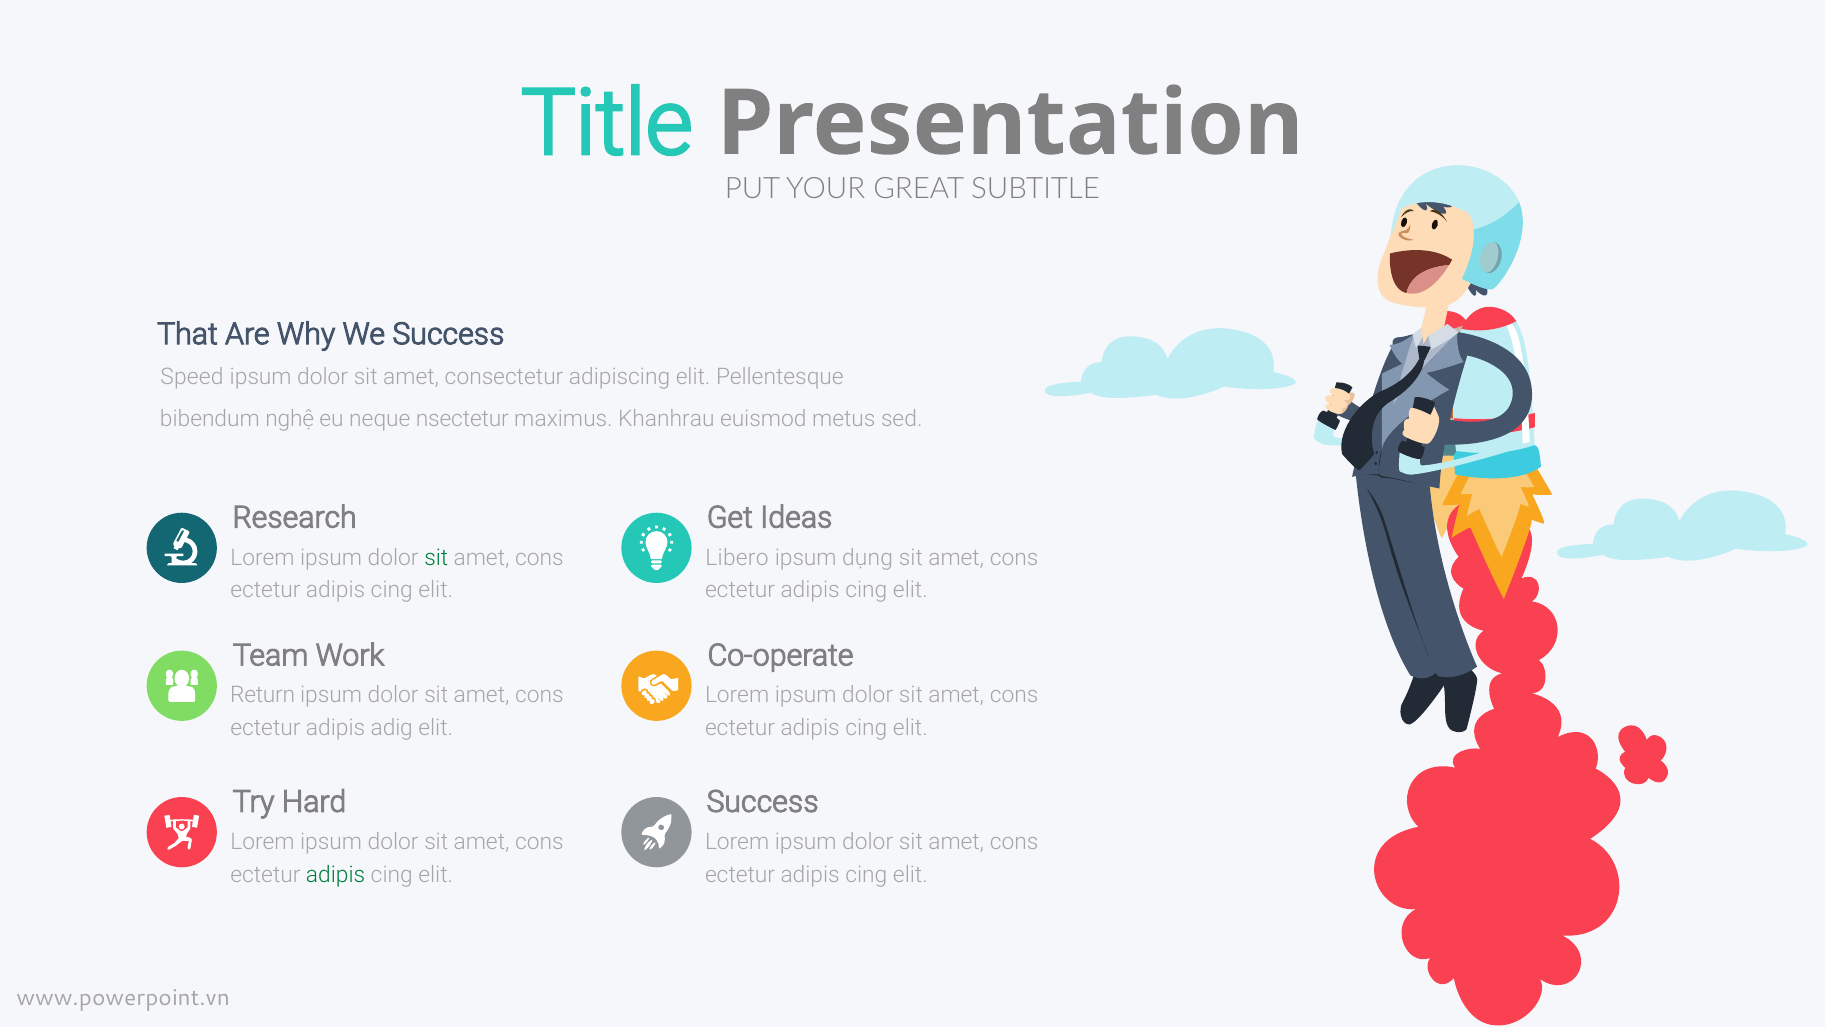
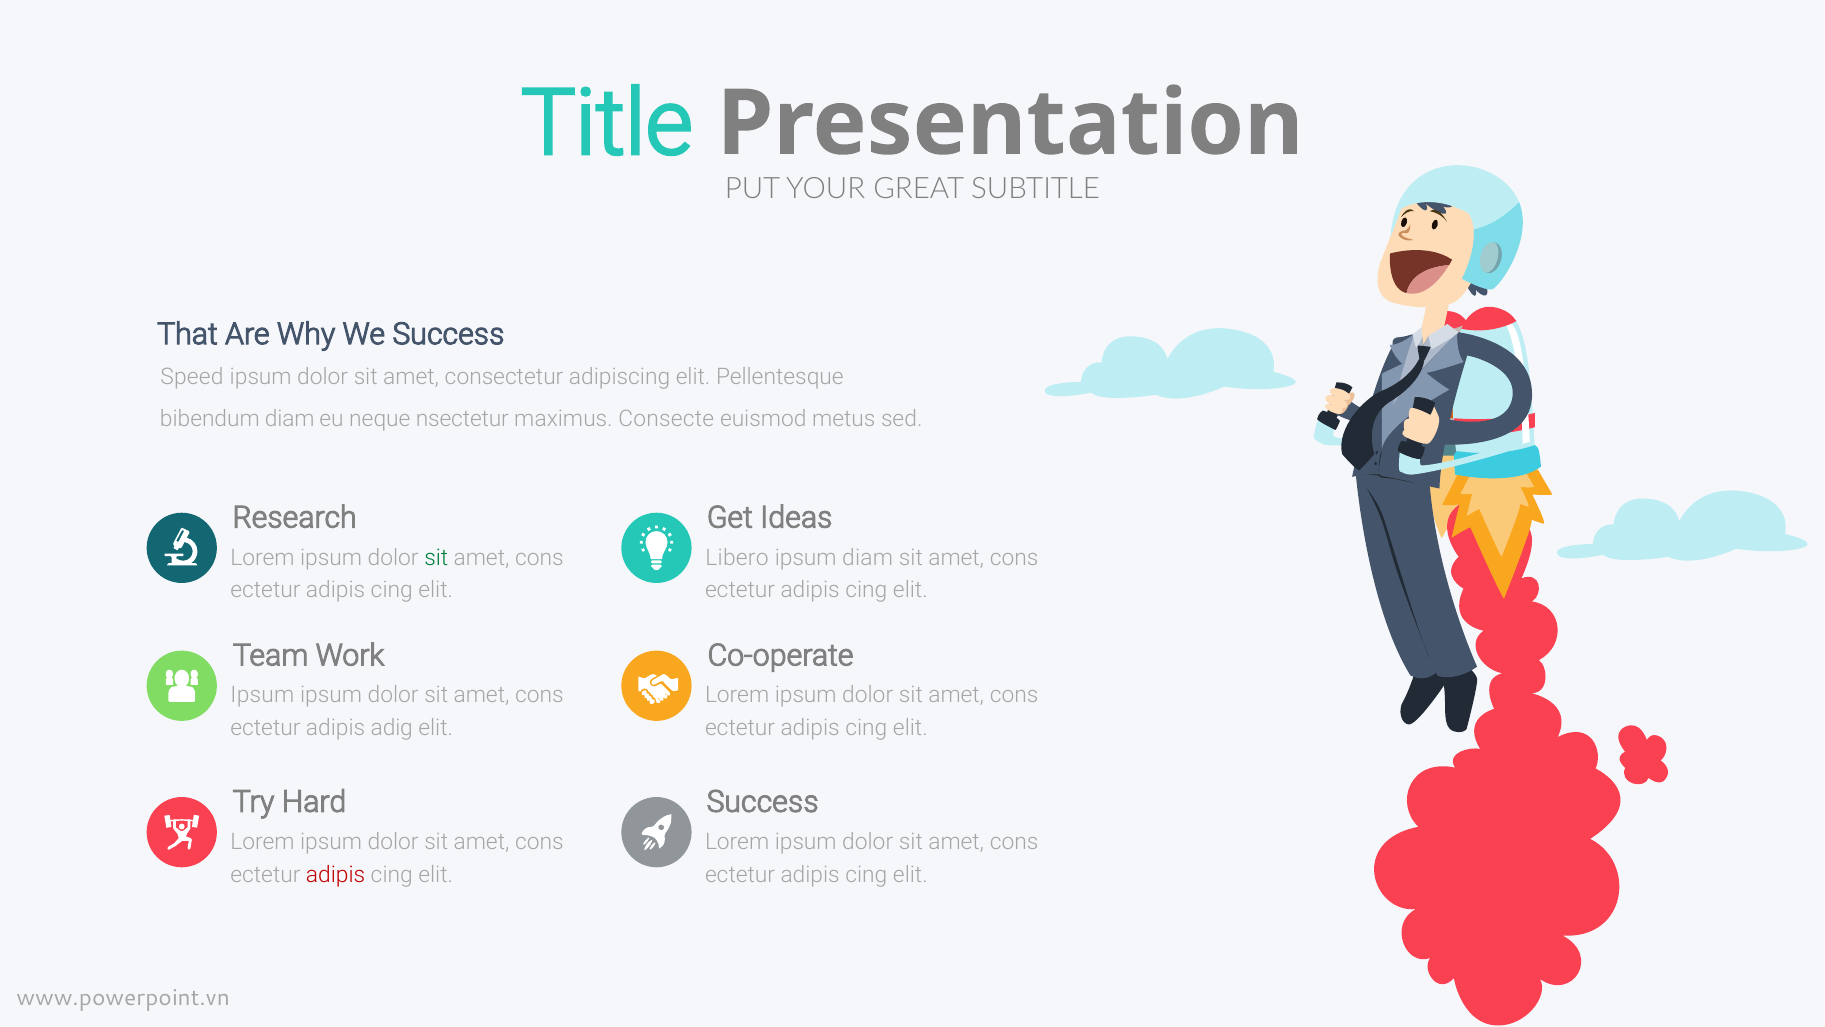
bibendum nghệ: nghệ -> diam (290, 418)
Khanhrau: Khanhrau -> Consecte (666, 418)
ipsum dụng: dụng -> diam (868, 557)
Return: Return -> Ipsum (262, 695)
adipis colour: green -> red (336, 874)
